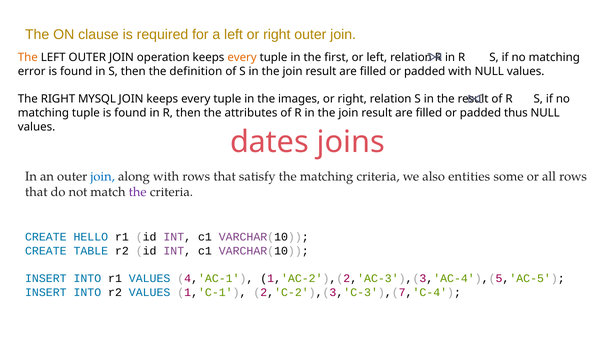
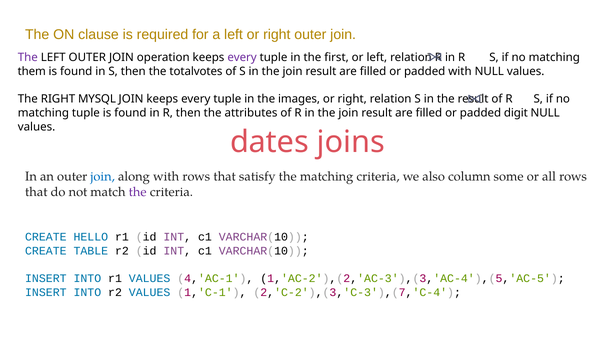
The colour: orange -> purple (28, 58)
every colour: orange -> purple (242, 58)
error: error -> them (32, 71)
definition: definition -> totalvotes (196, 71)
thus: thus -> digit (516, 113)
entities: entities -> column (469, 176)
